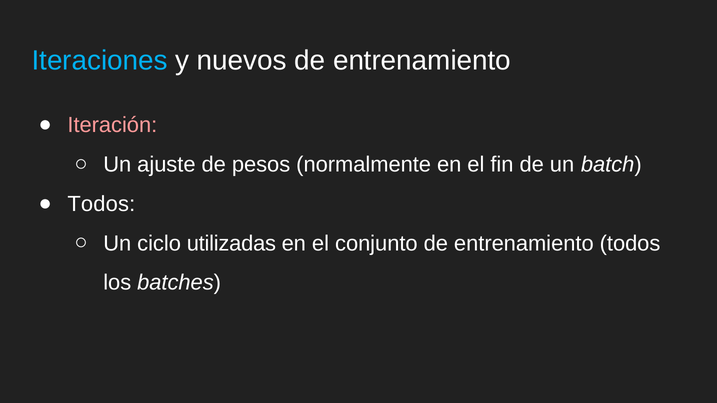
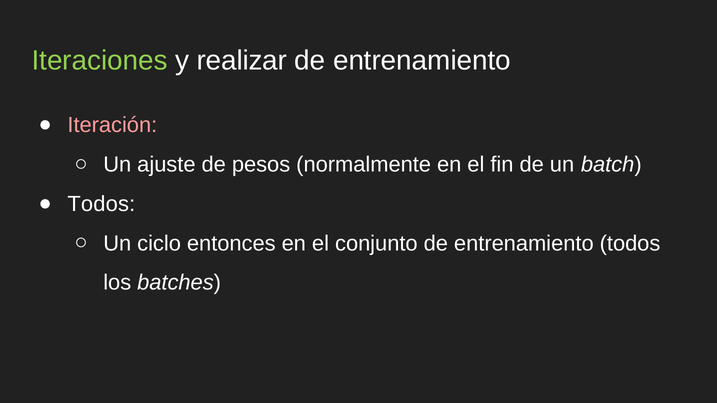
Iteraciones colour: light blue -> light green (100, 61)
nuevos: nuevos -> realizar (242, 61)
utilizadas: utilizadas -> entonces (231, 244)
